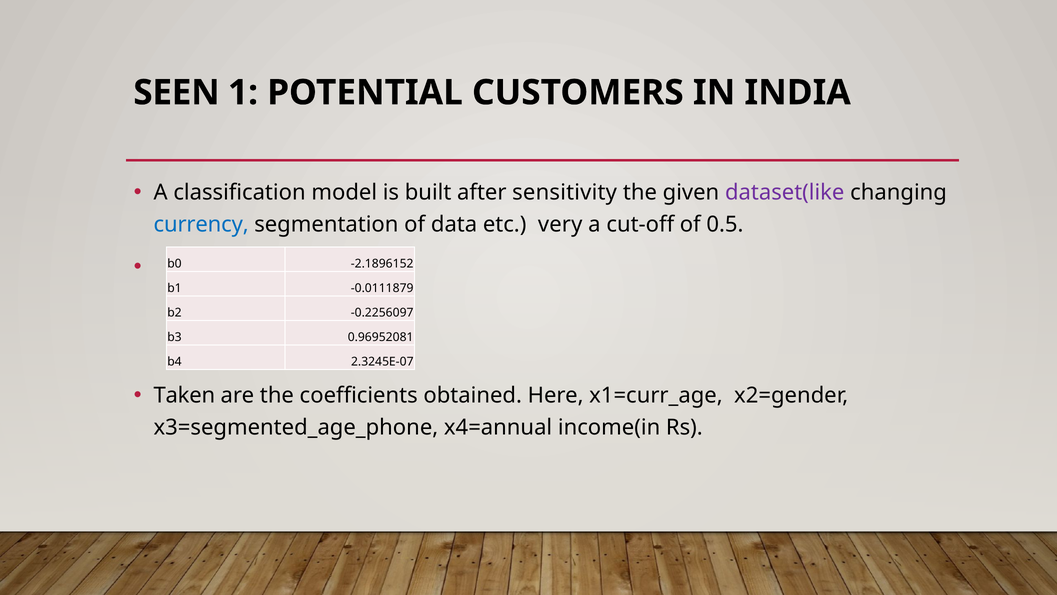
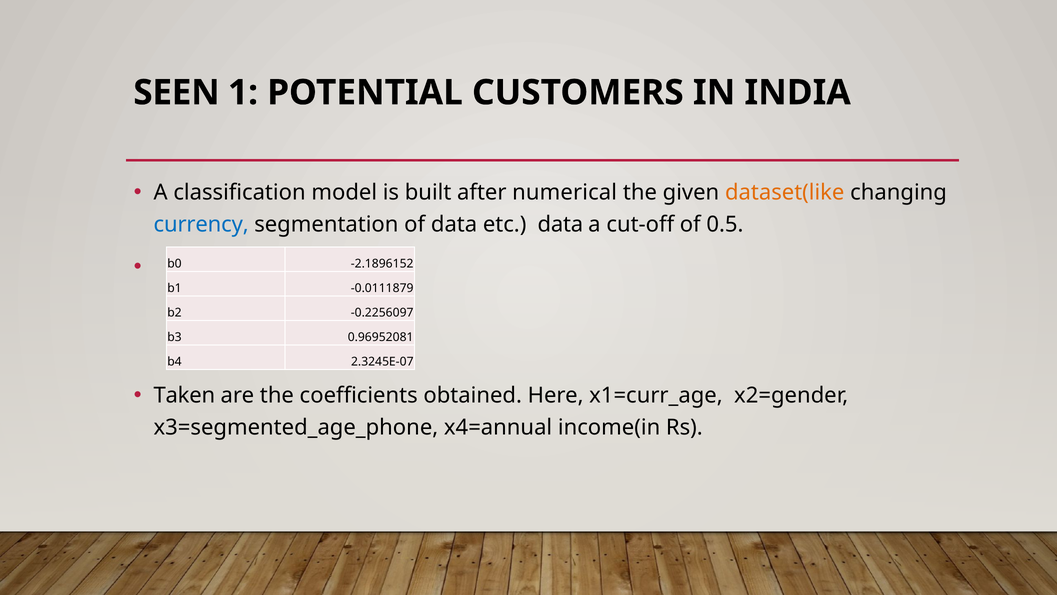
sensitivity: sensitivity -> numerical (565, 193)
dataset(like colour: purple -> orange (785, 193)
etc very: very -> data (560, 224)
